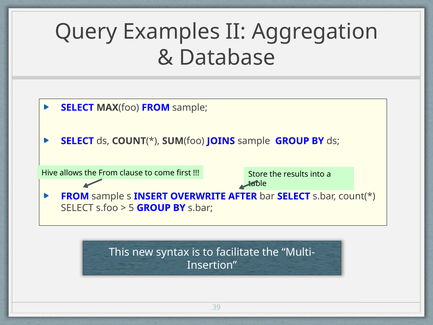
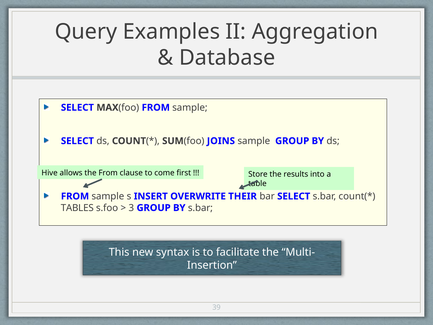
AFTER: AFTER -> THEIR (243, 196)
SELECT: SELECT -> TABLES (77, 208)
5: 5 -> 3 (131, 208)
